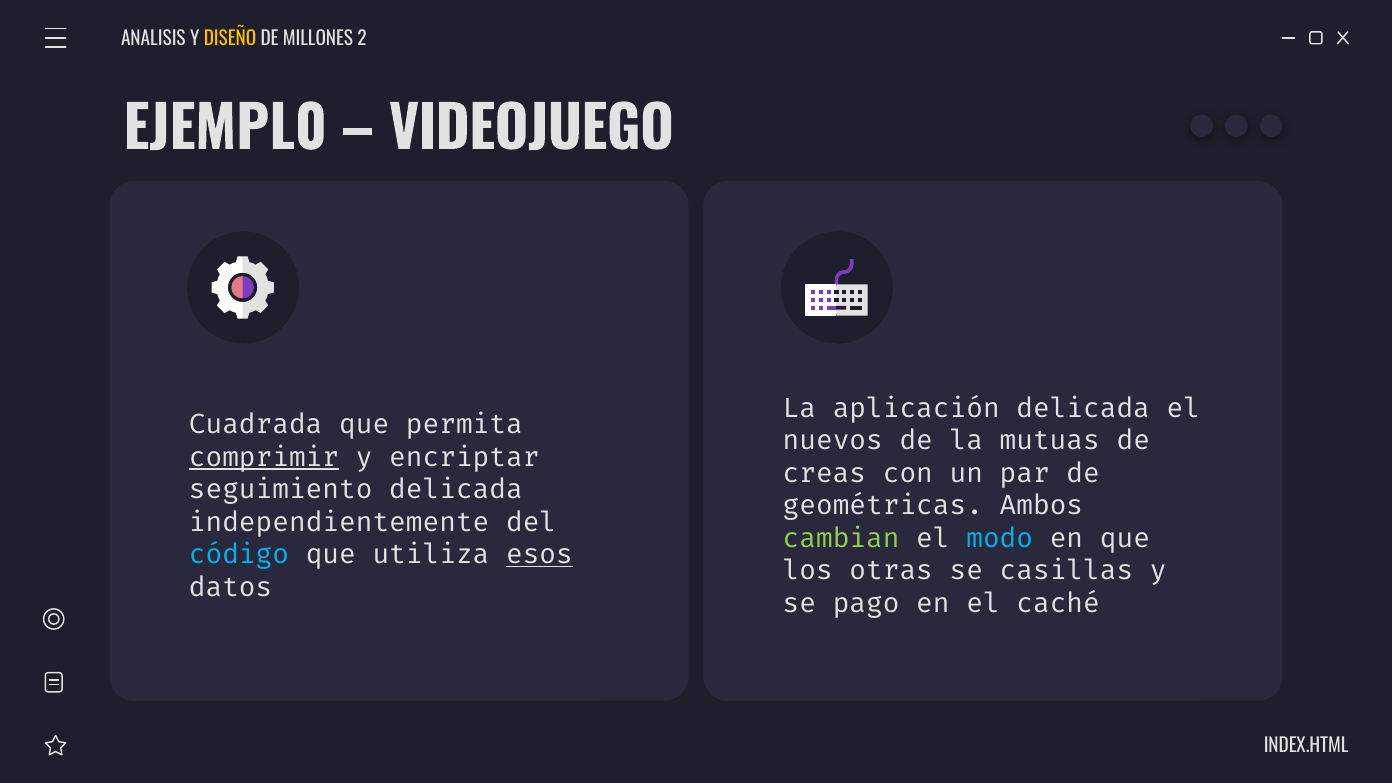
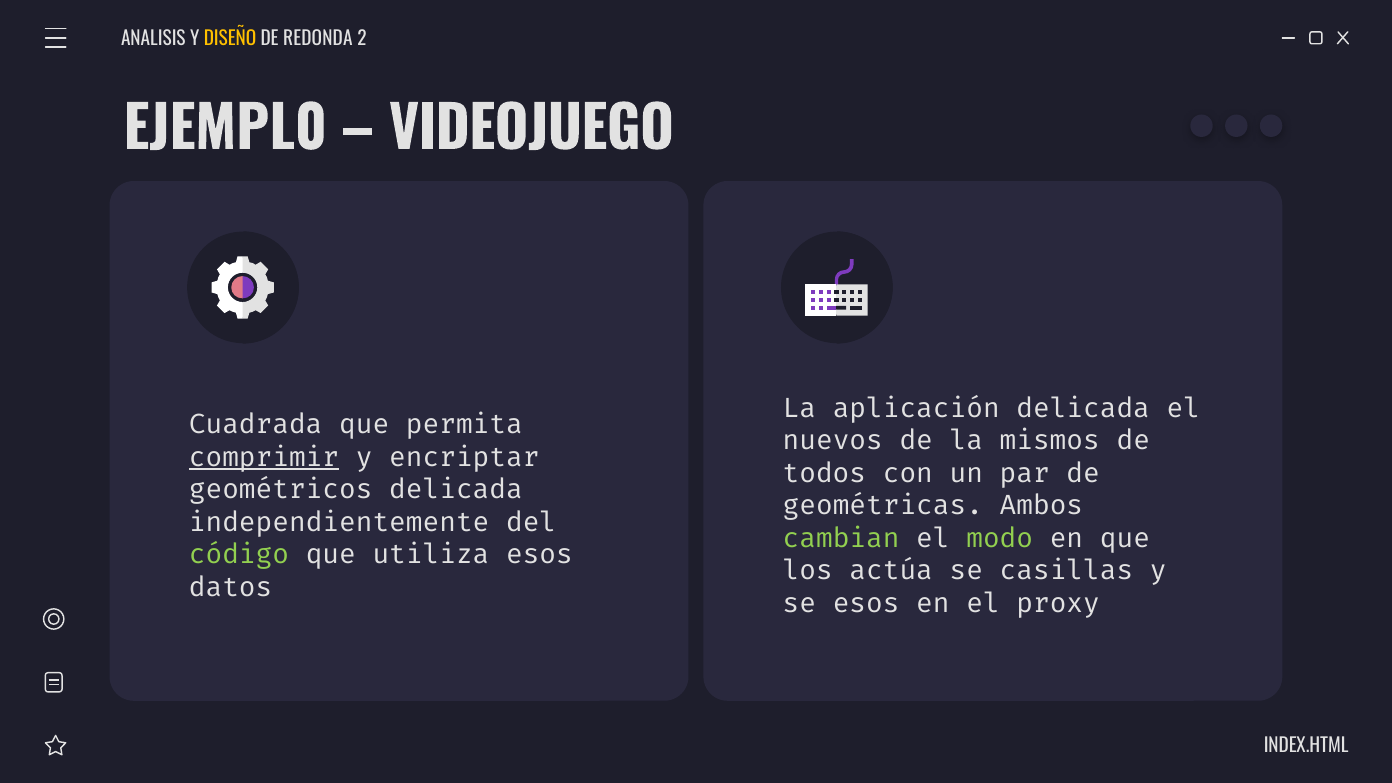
MILLONES: MILLONES -> REDONDA (318, 39)
mutuas: mutuas -> mismos (1050, 441)
creas: creas -> todos (824, 473)
seguimiento: seguimiento -> geométricos (281, 490)
modo colour: light blue -> light green (1000, 538)
código colour: light blue -> light green (239, 555)
esos underline: present -> none (539, 555)
otras: otras -> actúa (891, 571)
se pago: pago -> esos (866, 603)
caché: caché -> proxy (1058, 603)
